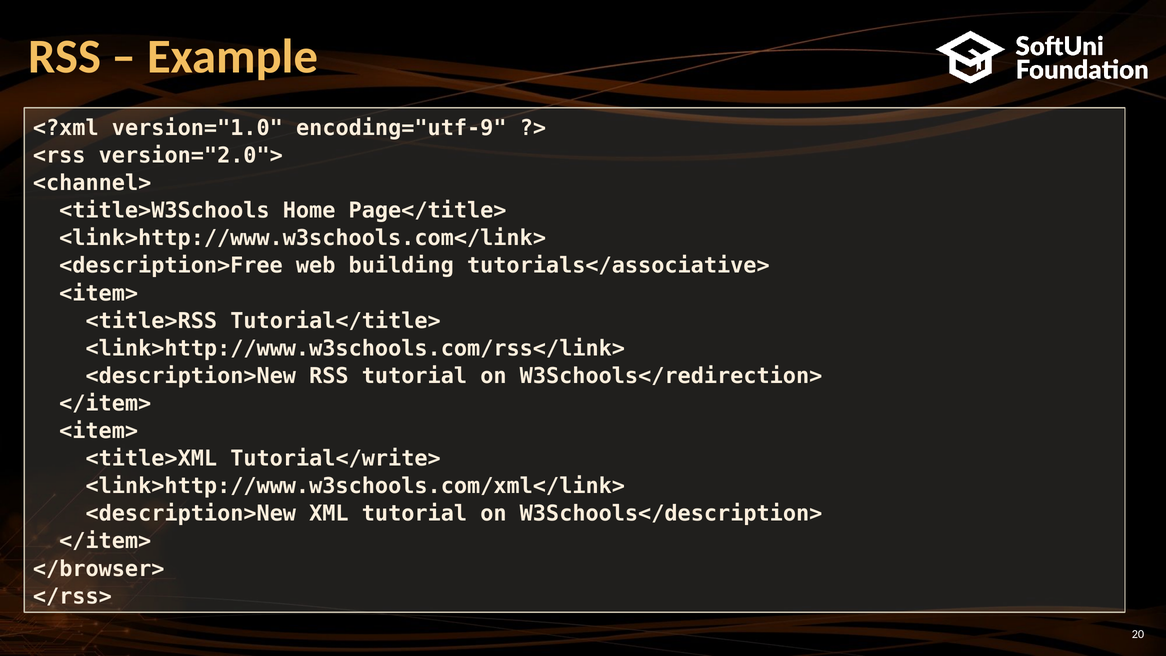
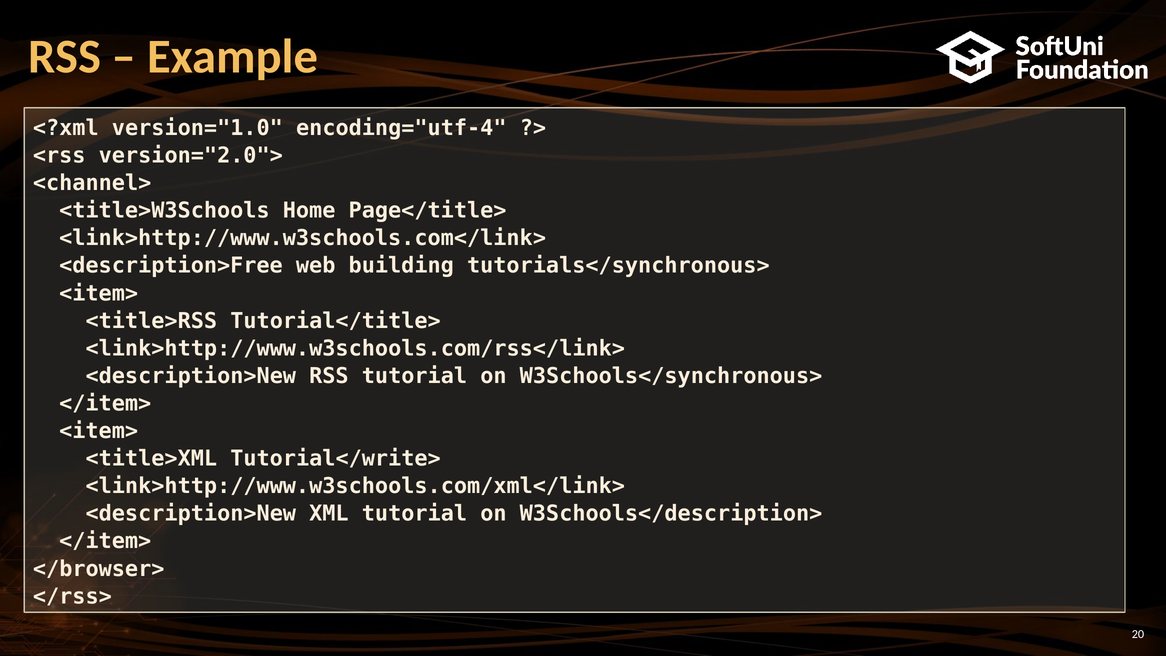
encoding="utf-9: encoding="utf-9 -> encoding="utf-4 (401, 128)
tutorials</associative>: tutorials</associative> -> tutorials</synchronous> (618, 266)
W3Schools</redirection>: W3Schools</redirection> -> W3Schools</synchronous> (671, 376)
